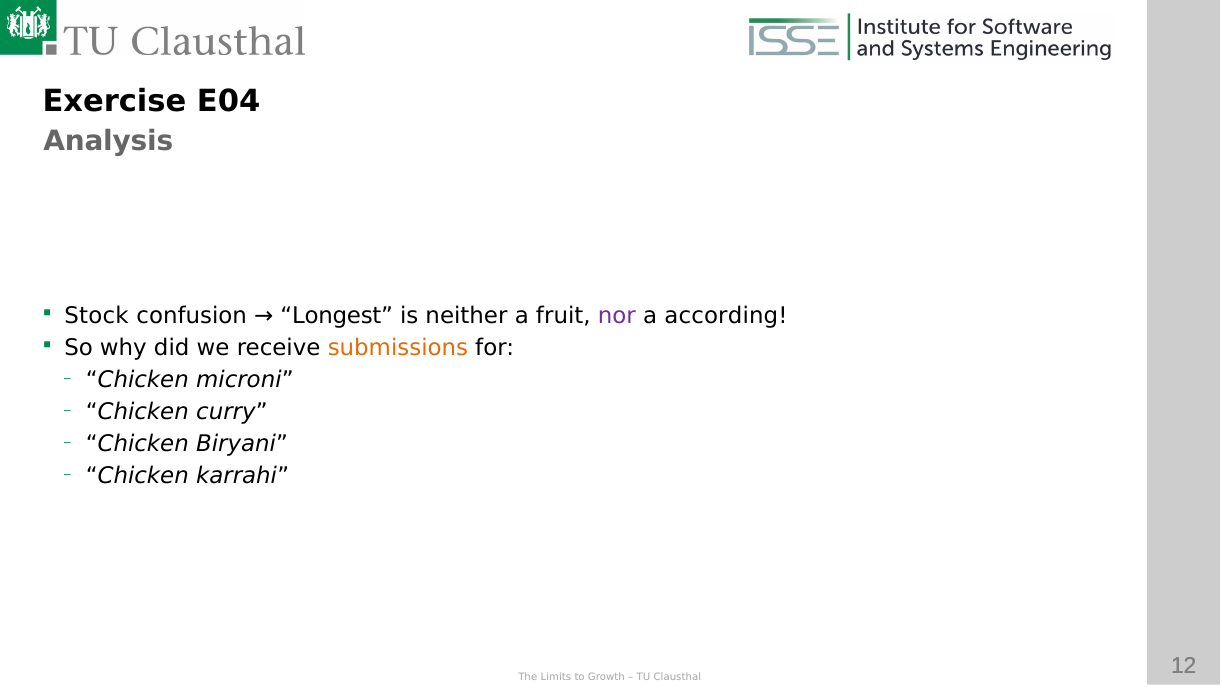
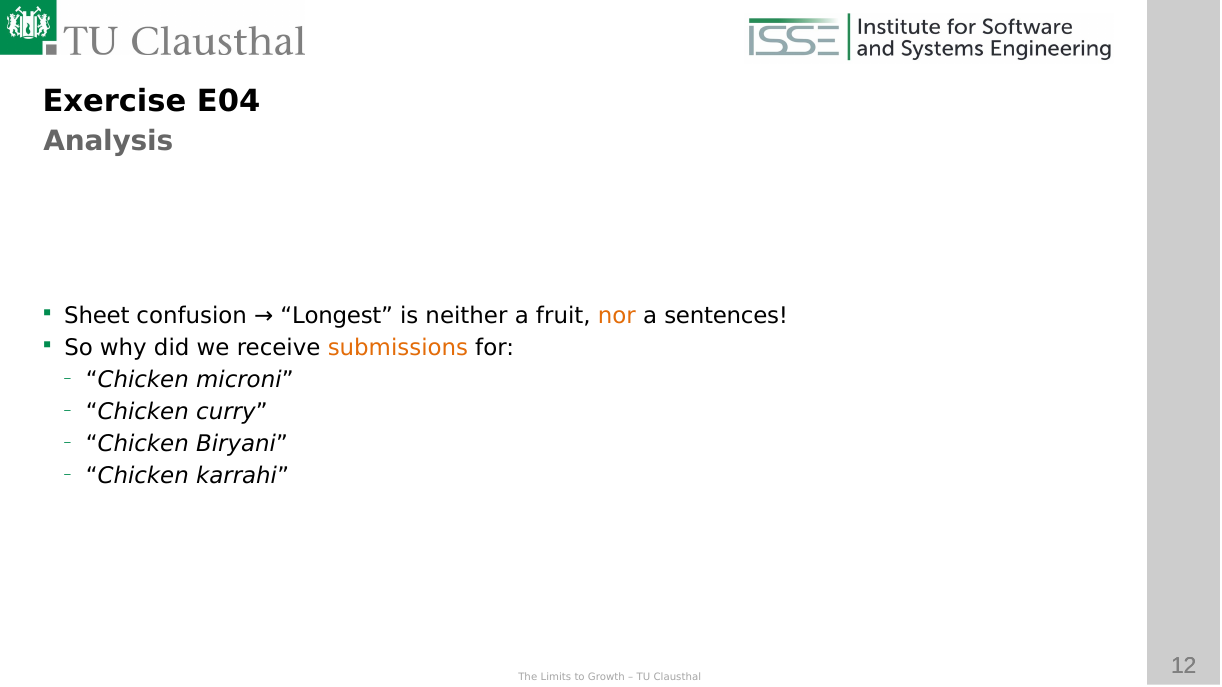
Stock: Stock -> Sheet (97, 316)
nor colour: purple -> orange (617, 316)
according: according -> sentences (726, 316)
